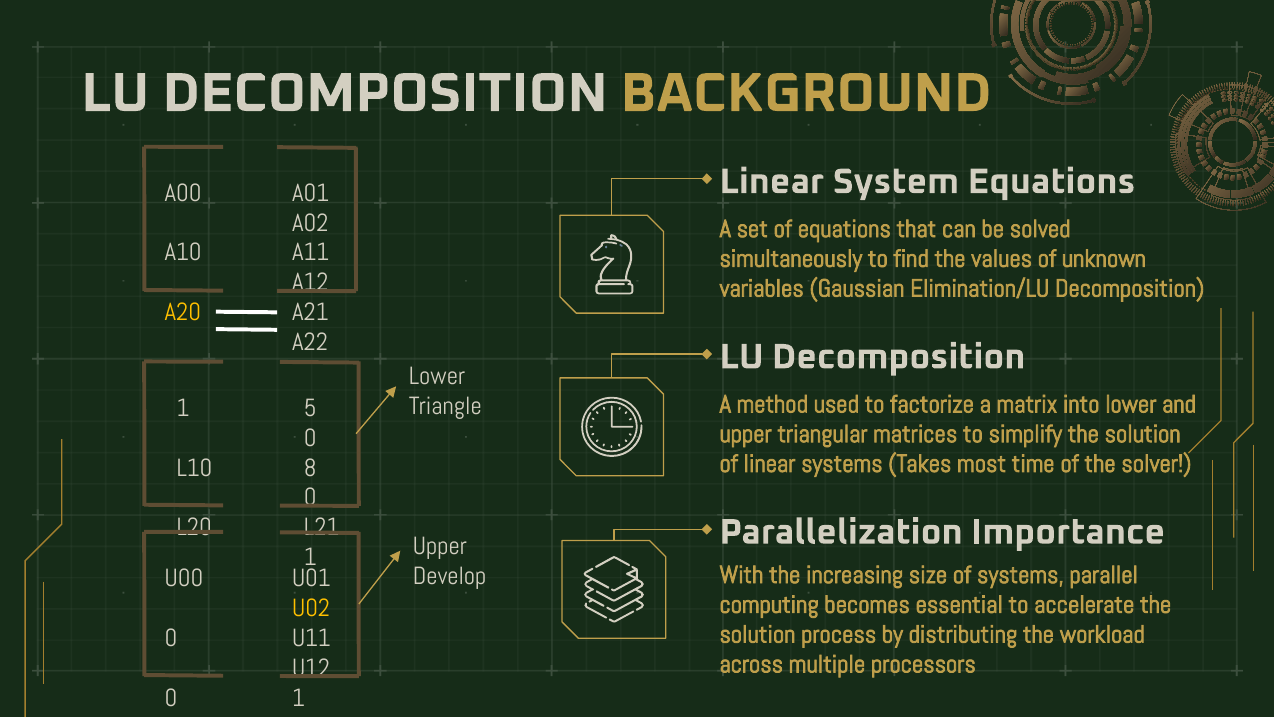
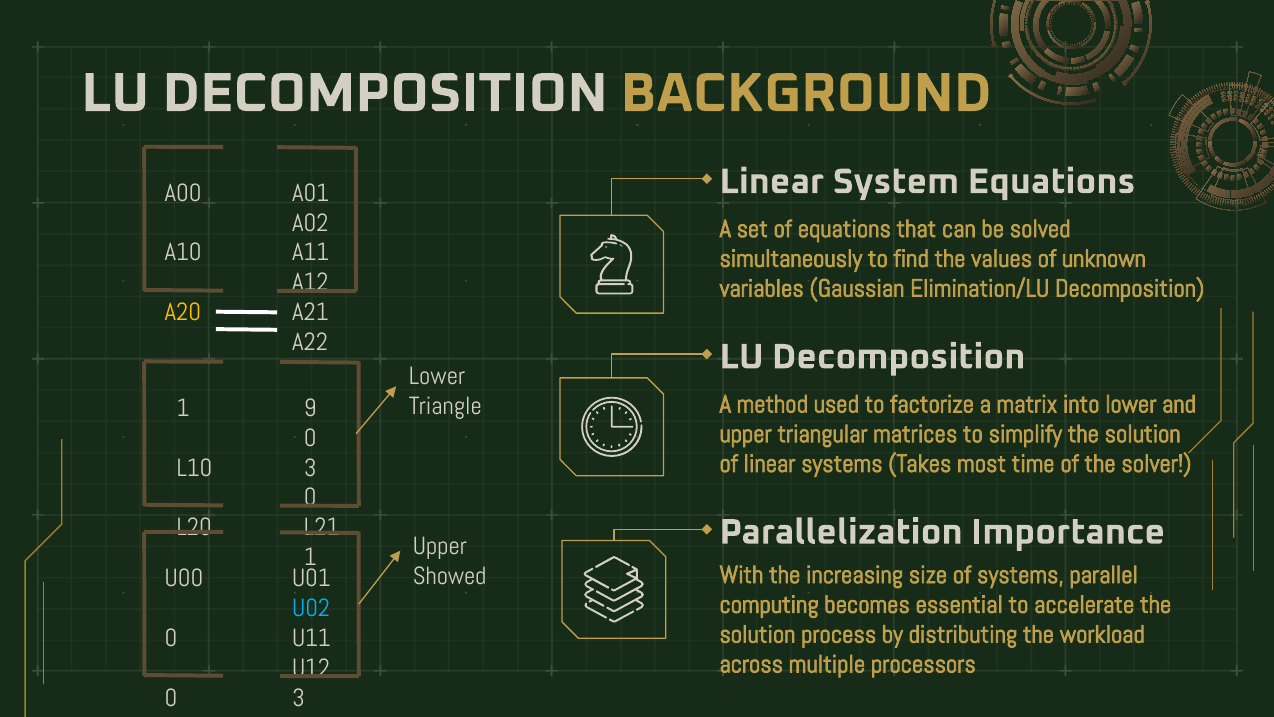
5: 5 -> 9 (310, 408)
L10 8: 8 -> 3 (310, 468)
Develop: Develop -> Showed (450, 576)
U02 colour: yellow -> light blue (311, 608)
0 1: 1 -> 3 (298, 697)
